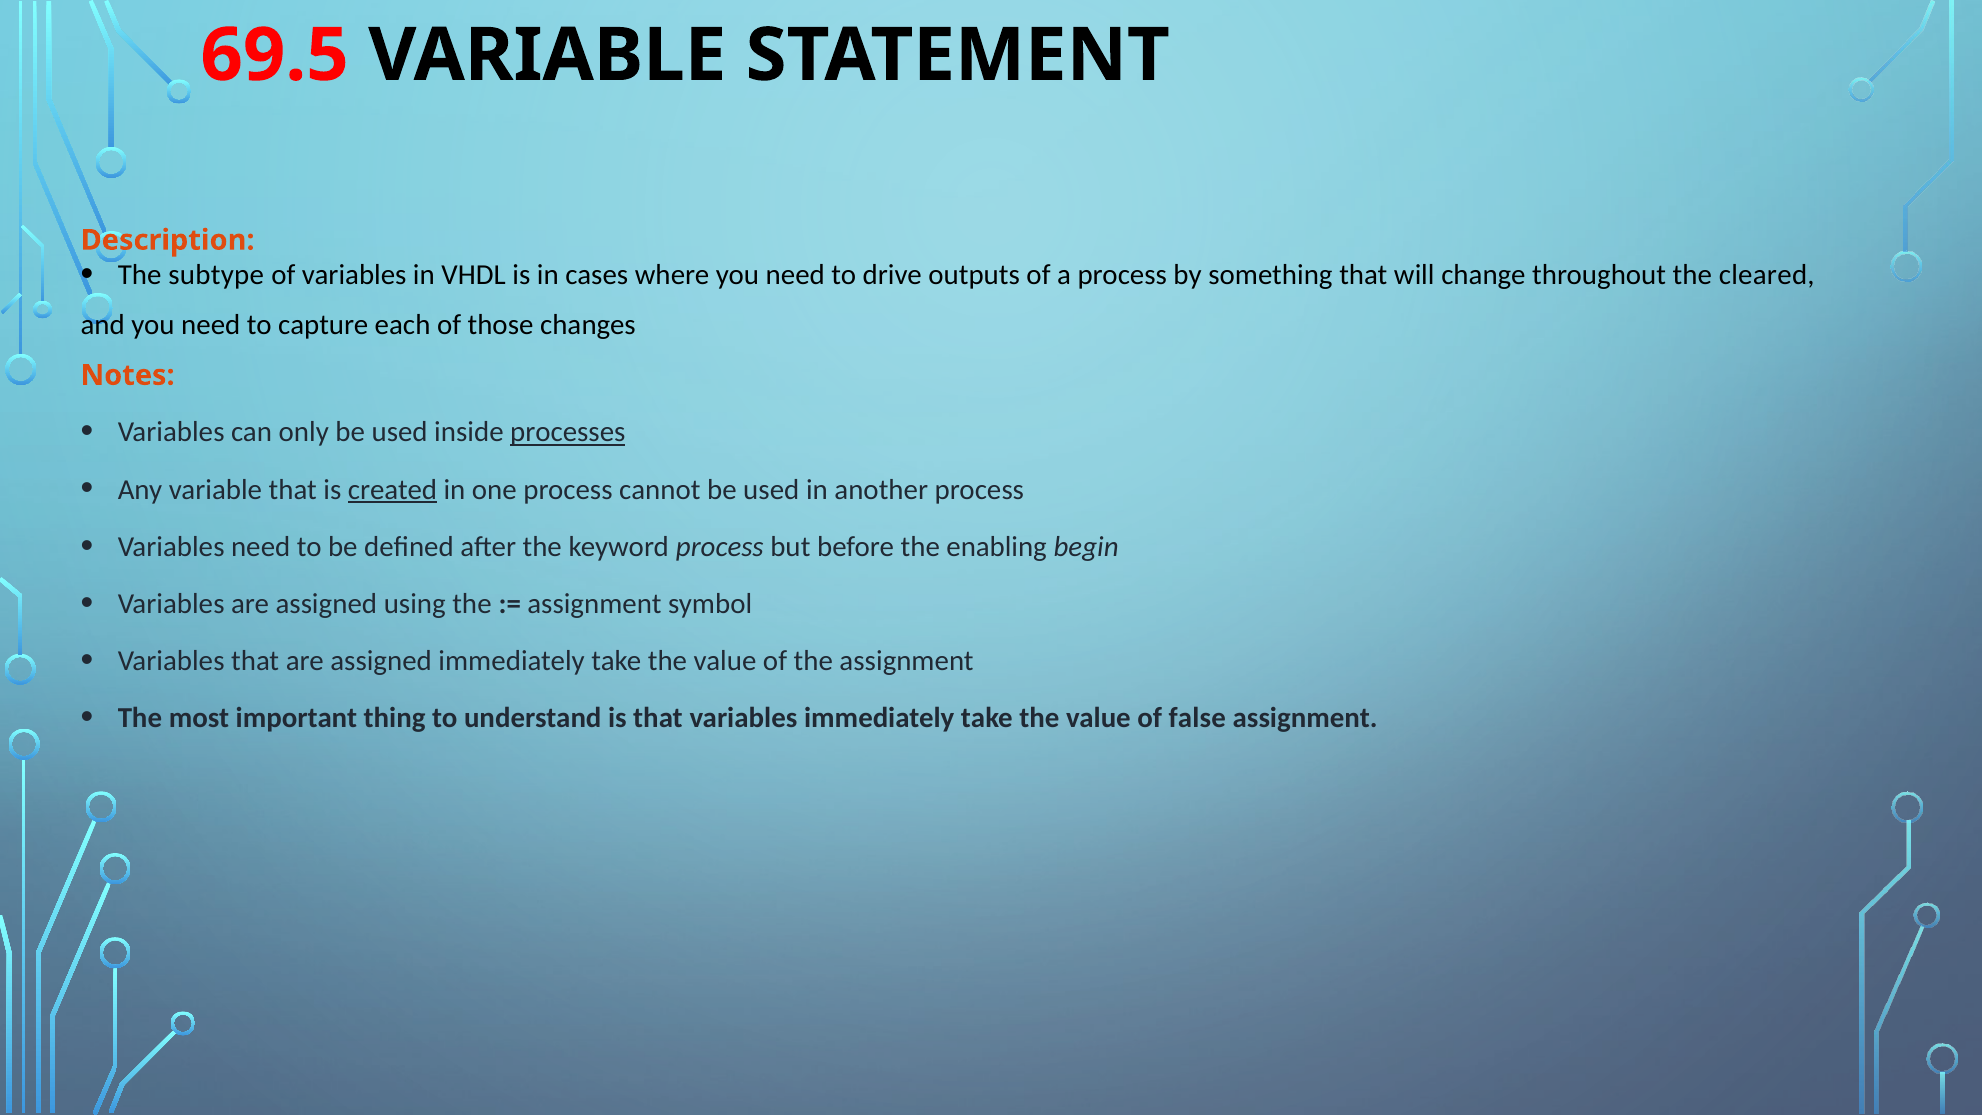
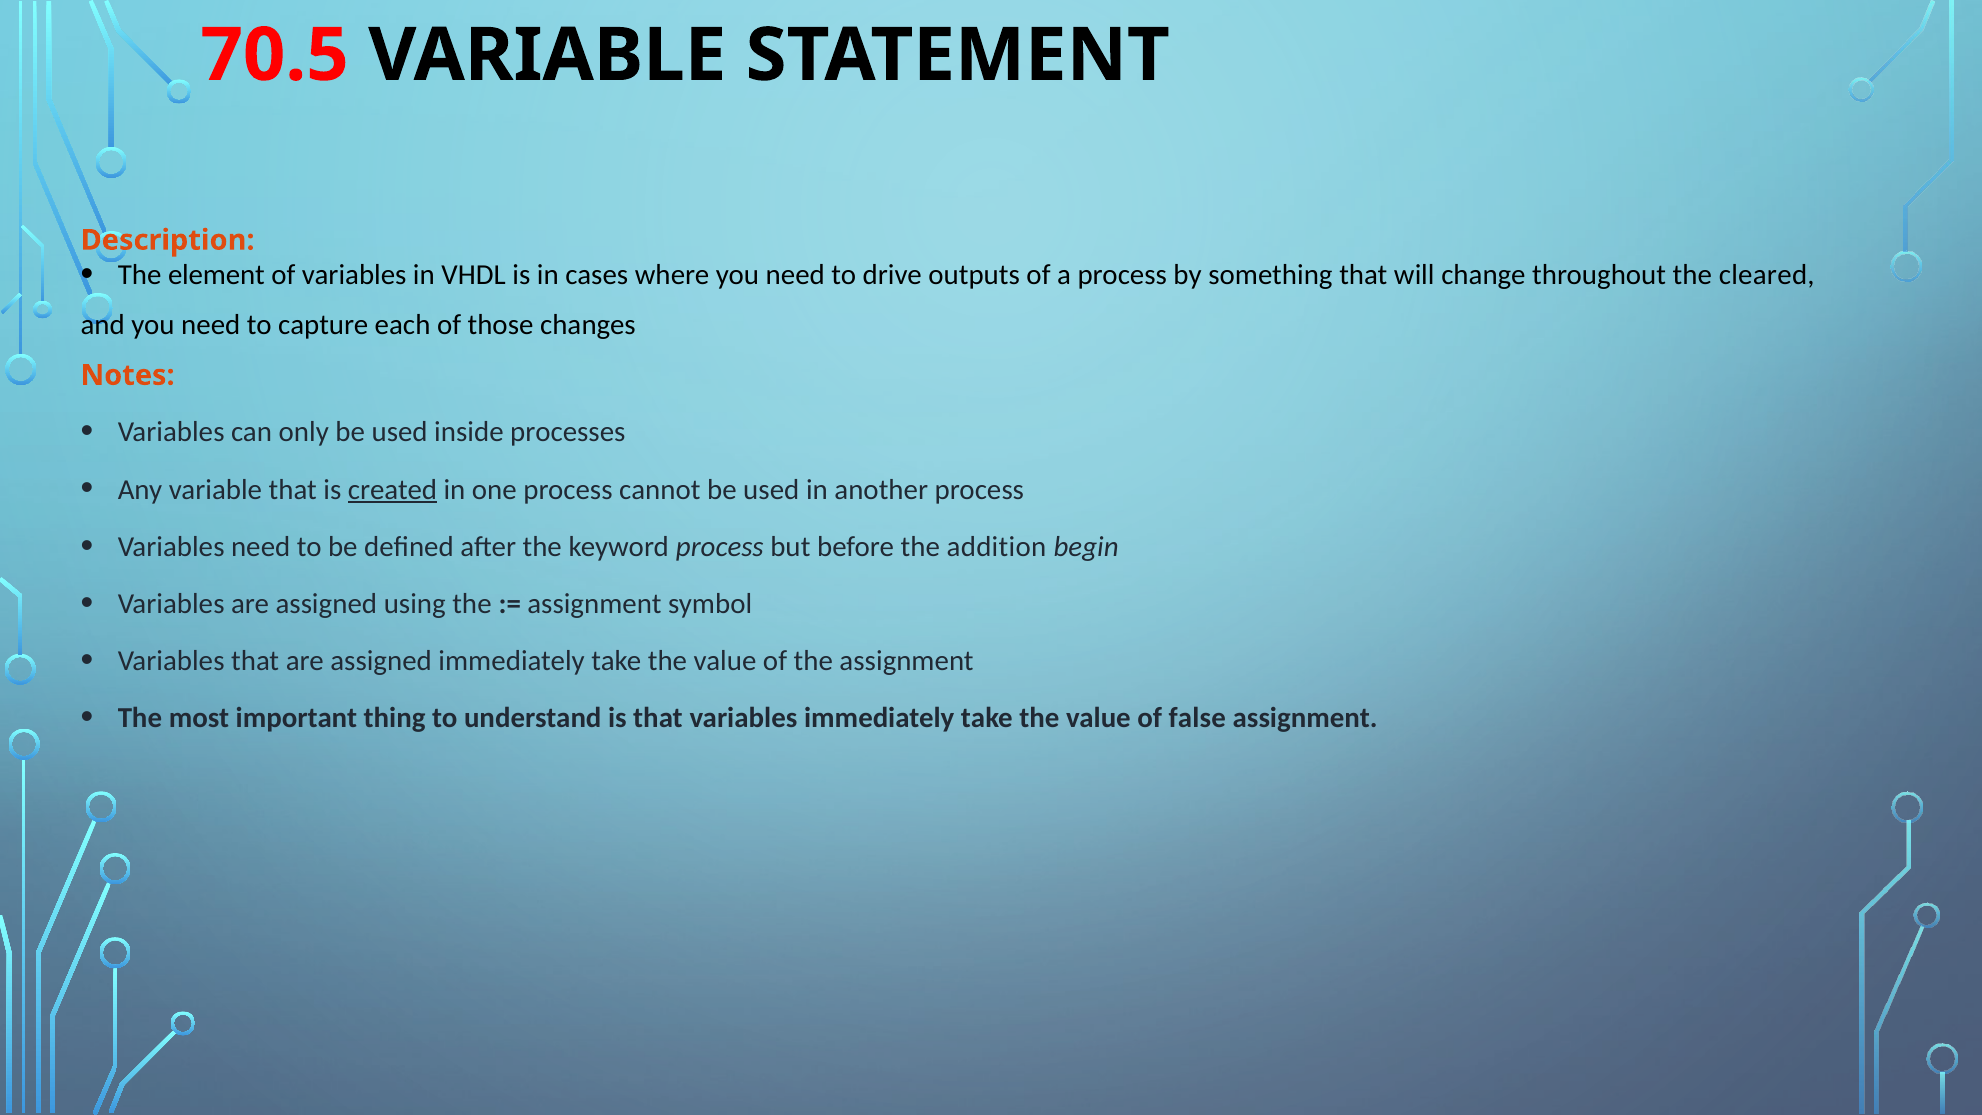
69.5: 69.5 -> 70.5 (275, 55)
subtype: subtype -> element (216, 275)
processes underline: present -> none (568, 432)
enabling: enabling -> addition (996, 547)
